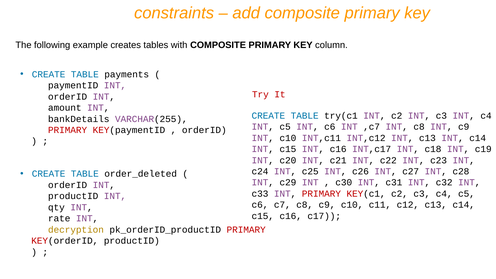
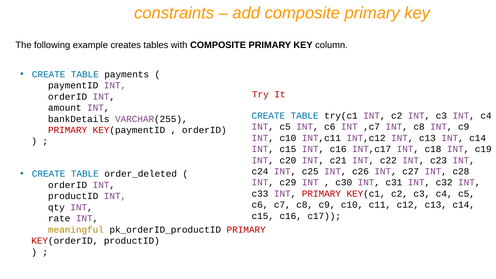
decryption: decryption -> meaningful (76, 230)
